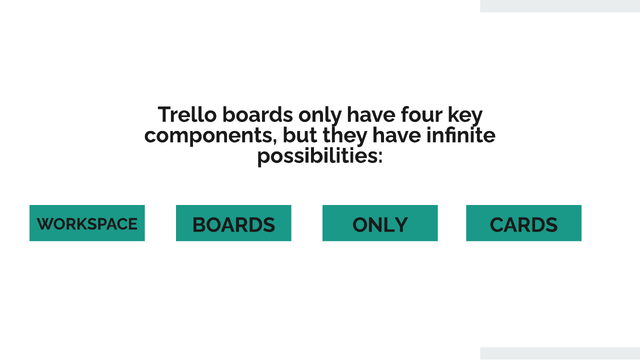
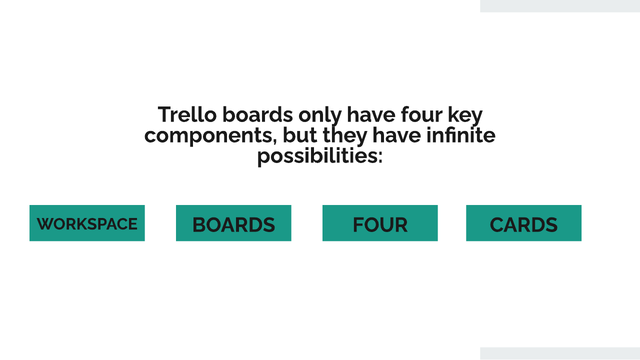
ONLY: ONLY -> FOUR (380, 225)
